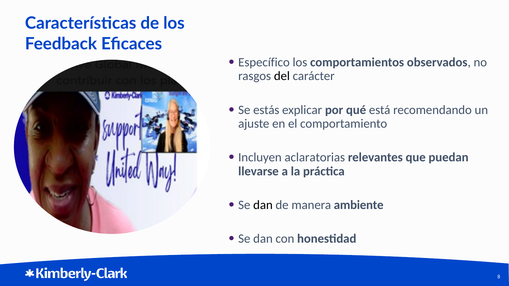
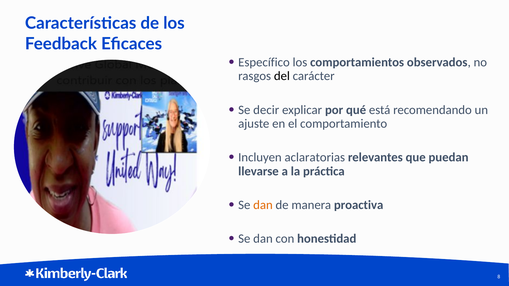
estás: estás -> decir (266, 110)
dan colour: black -> orange (263, 205)
ambiente: ambiente -> proactiva (359, 205)
